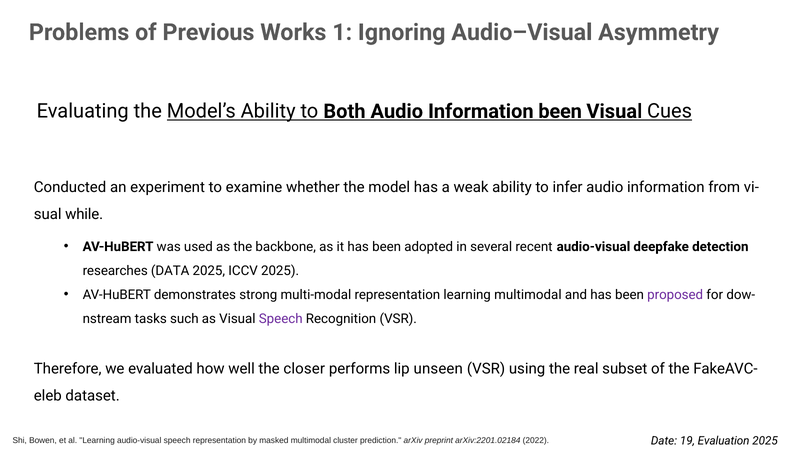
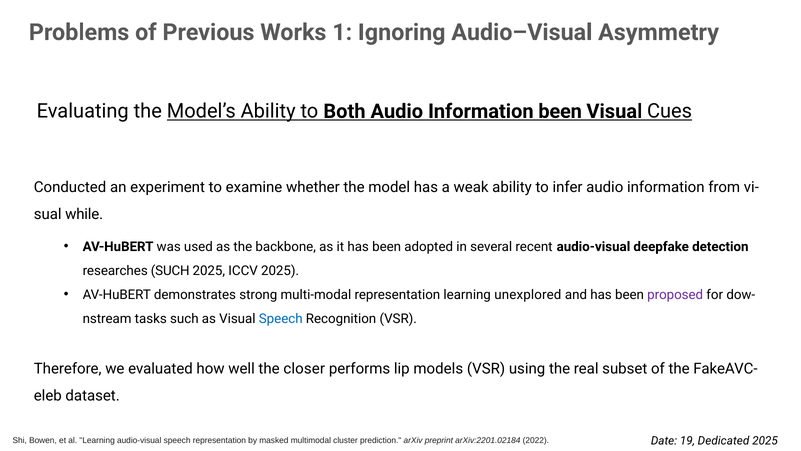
researches DATA: DATA -> SUCH (170, 270)
learning multimodal: multimodal -> unexplored (528, 294)
Speech colour: purple -> blue (281, 318)
unseen: unseen -> models (438, 369)
Evaluation: Evaluation -> Dedicated (724, 440)
